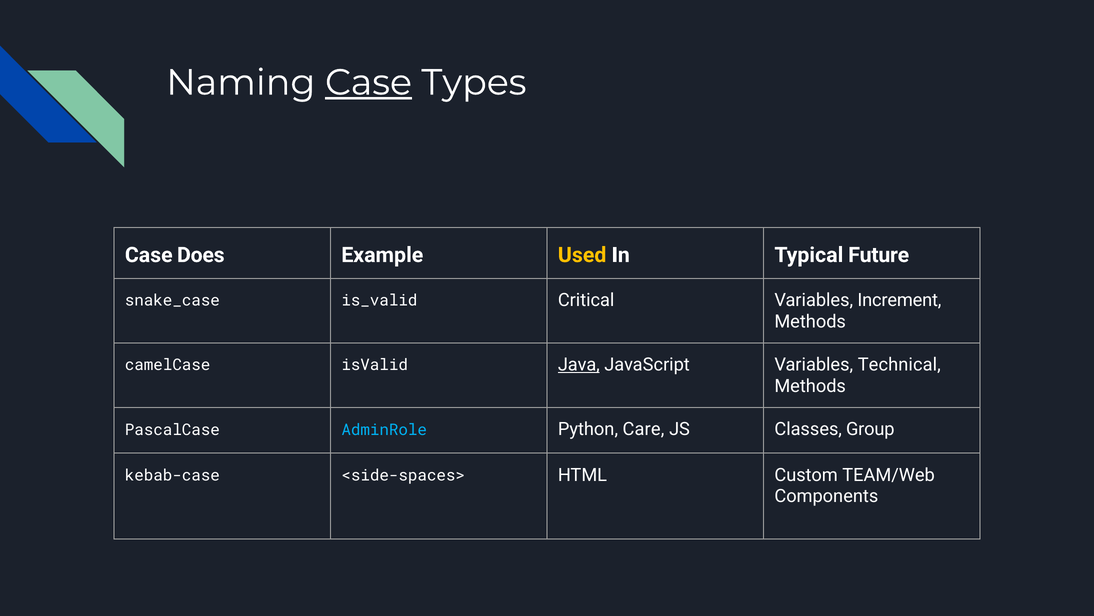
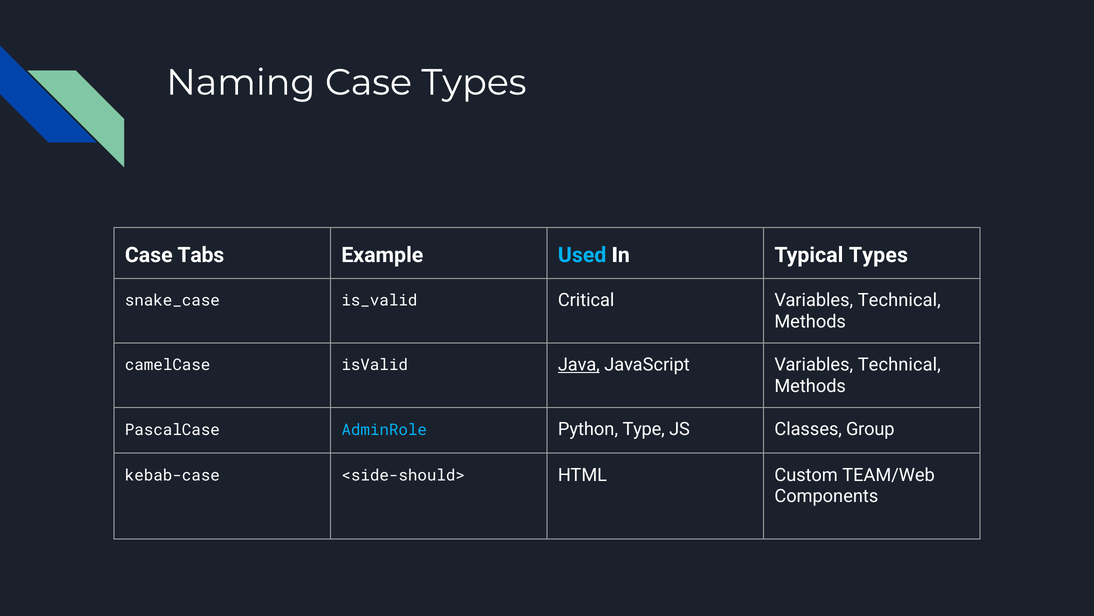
Case underline: present -> none (368, 83)
Does: Does -> Tabs (201, 255)
Used colour: yellow -> light blue (582, 255)
Typical Future: Future -> Types (878, 255)
Increment: Increment -> Technical (899, 300)
Care: Care -> Type (644, 429)
<side-spaces>: <side-spaces> -> <side-should> (403, 475)
